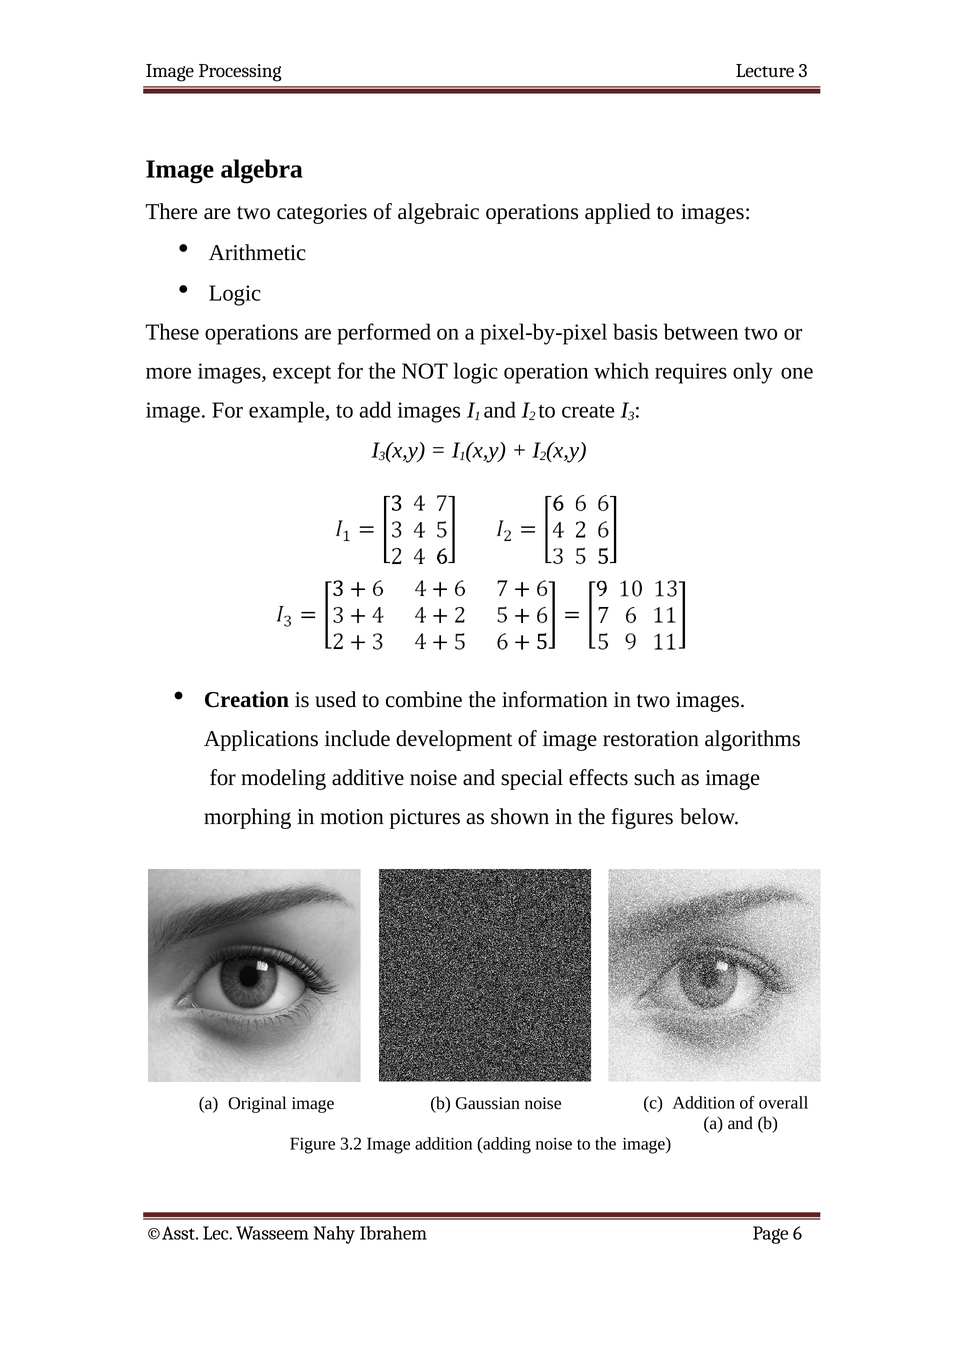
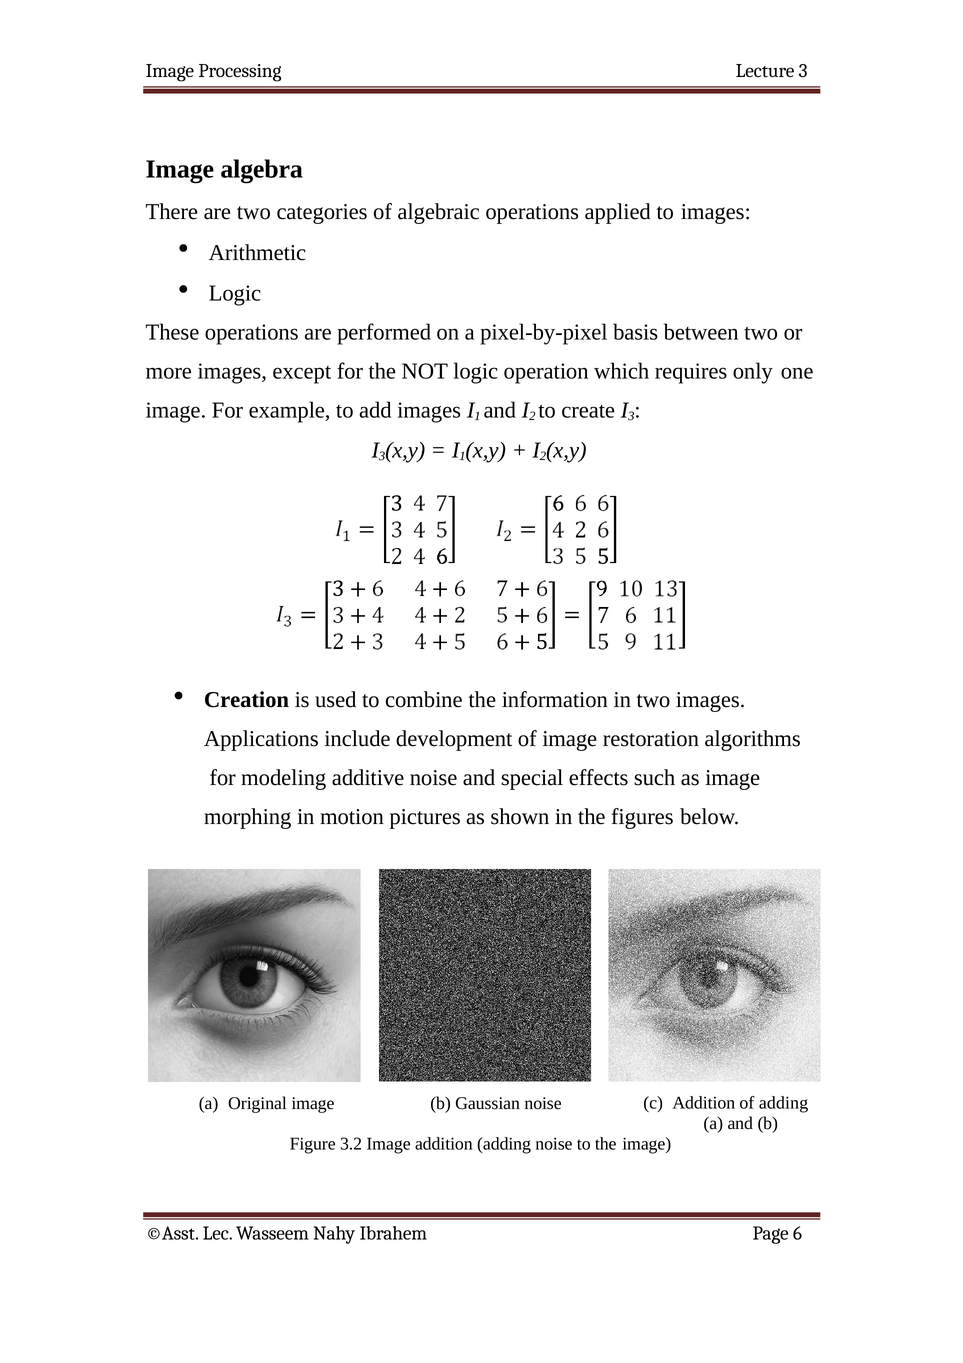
of overall: overall -> adding (784, 1102)
